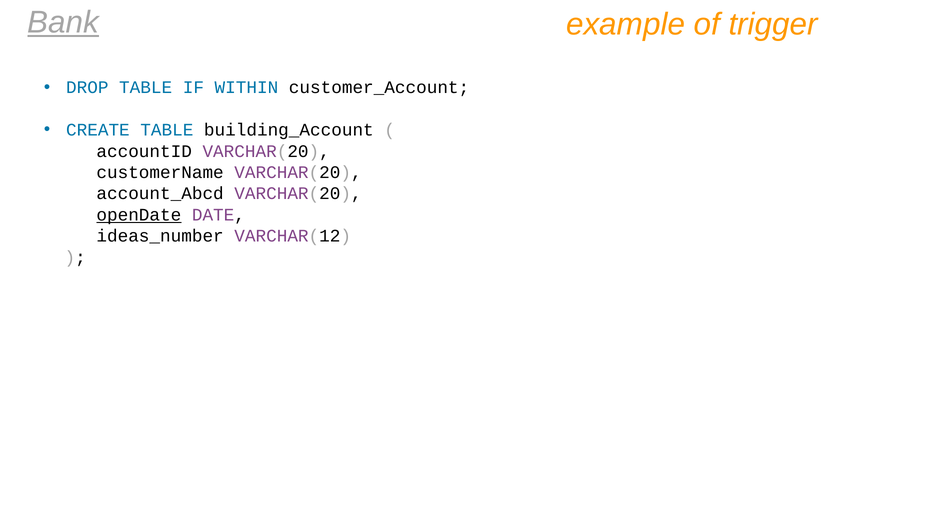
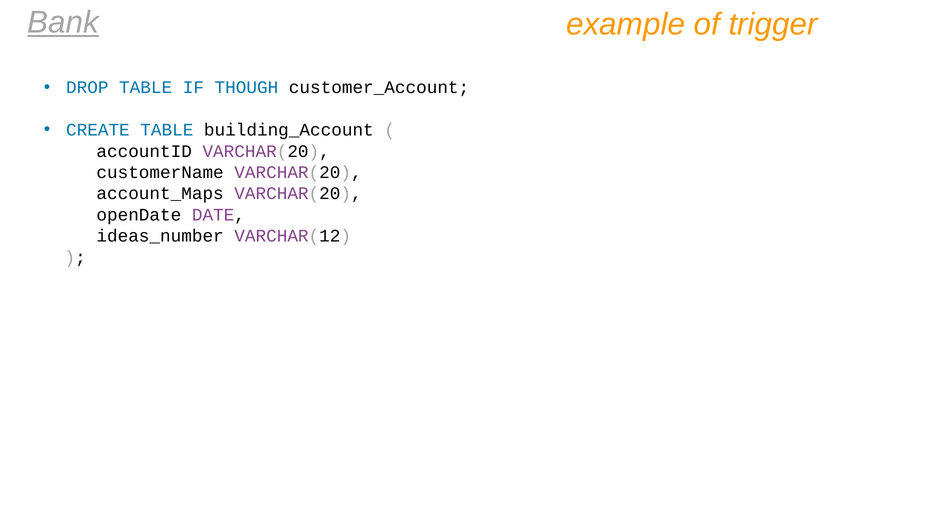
WITHIN: WITHIN -> THOUGH (246, 88)
account_Abcd: account_Abcd -> account_Maps (160, 194)
openDate underline: present -> none (139, 215)
